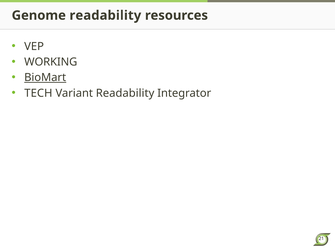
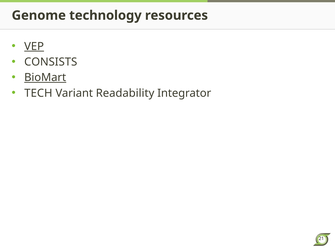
Genome readability: readability -> technology (105, 15)
VEP underline: none -> present (34, 46)
WORKING: WORKING -> CONSISTS (51, 62)
